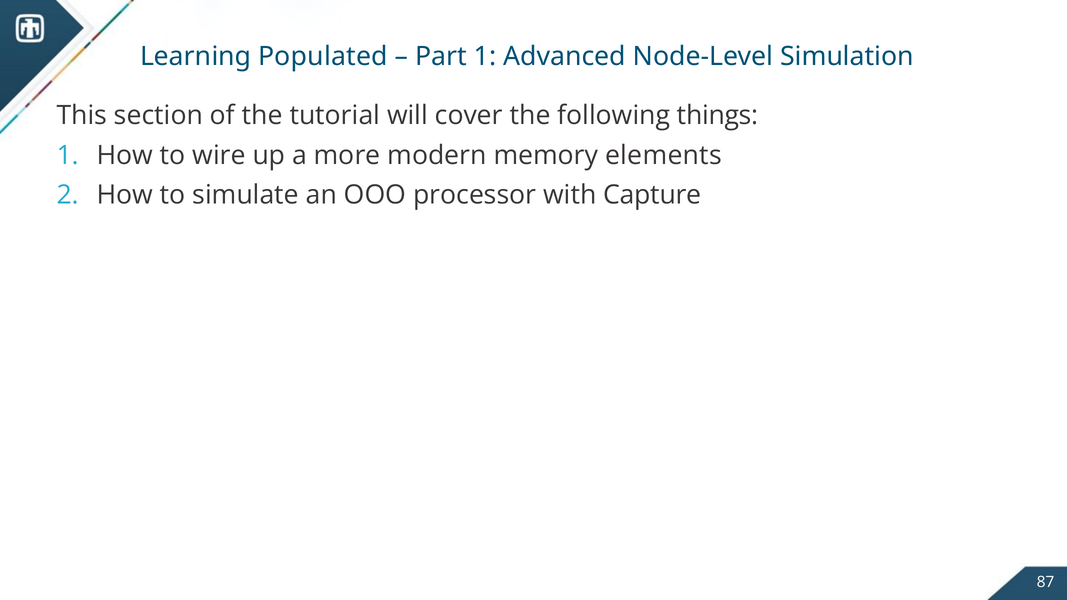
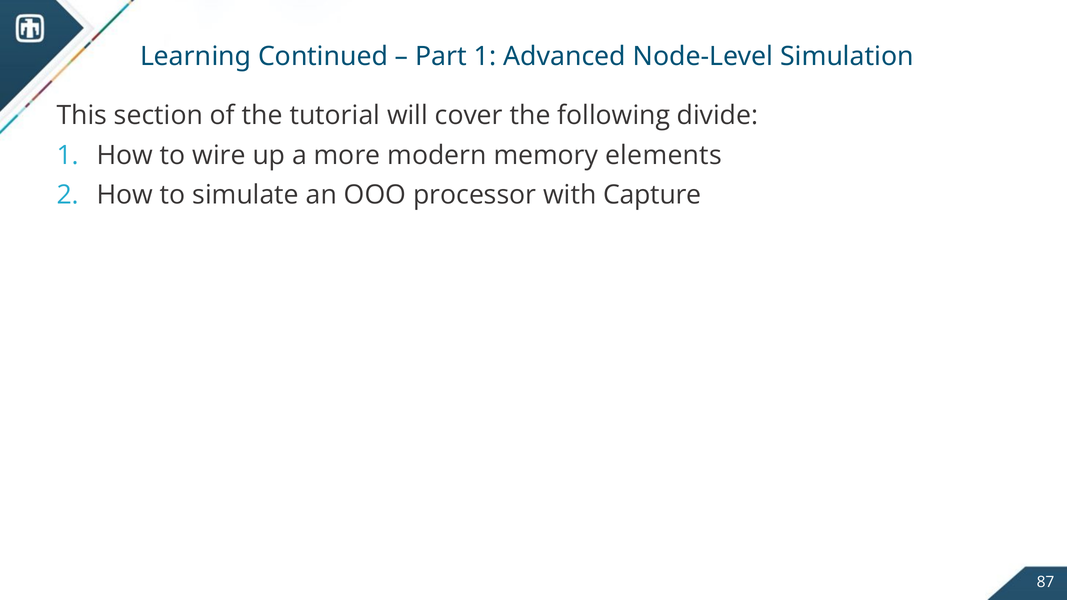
Populated: Populated -> Continued (323, 57)
things: things -> divide (718, 115)
